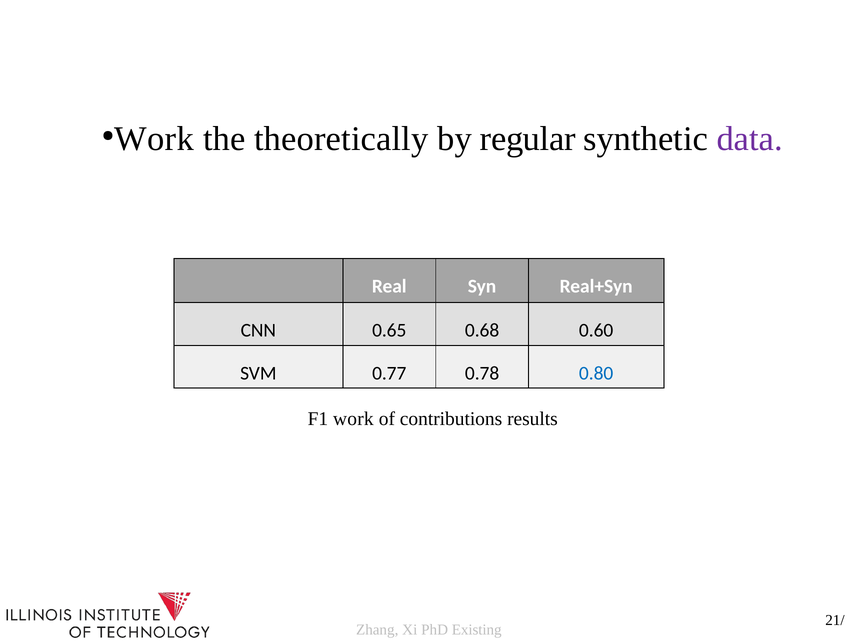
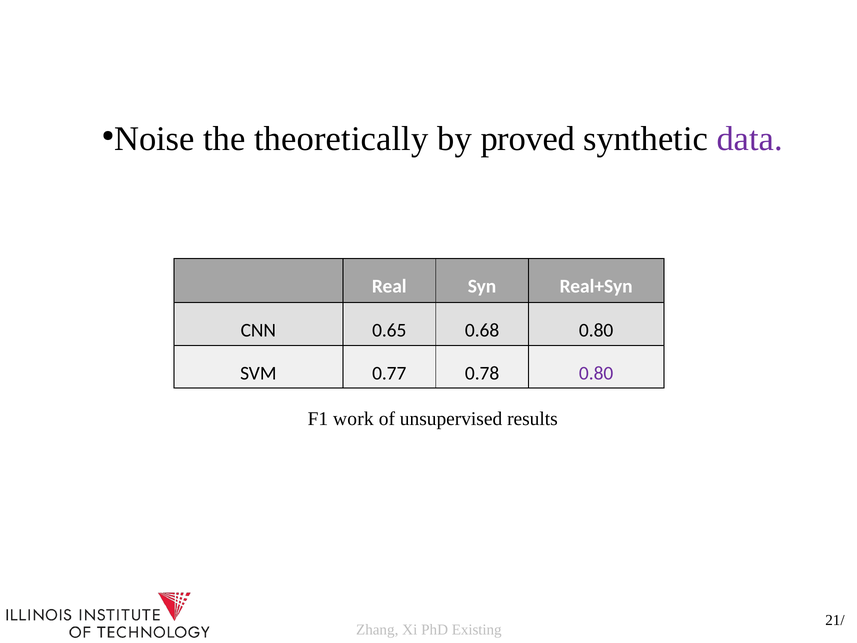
Work: Work -> Noise (154, 139)
regular: regular -> proved (528, 139)
0.68 0.60: 0.60 -> 0.80 (596, 330)
0.80 colour: blue -> purple (596, 373)
contributions: contributions -> unsupervised (451, 419)
